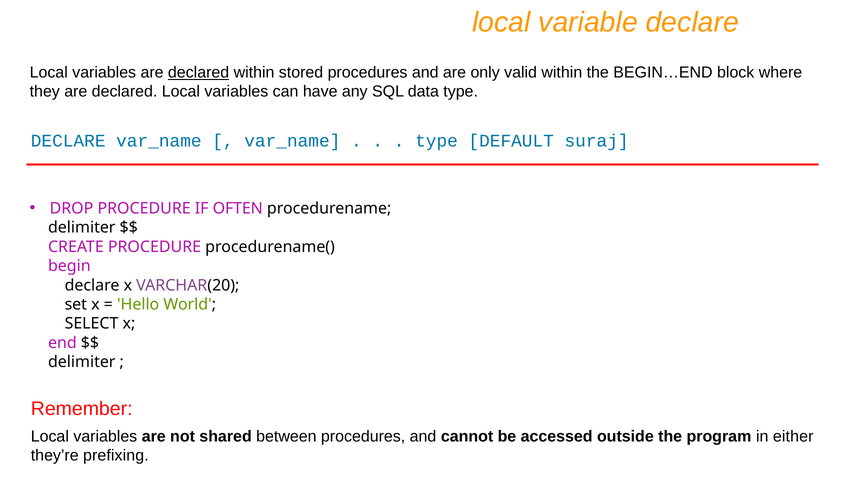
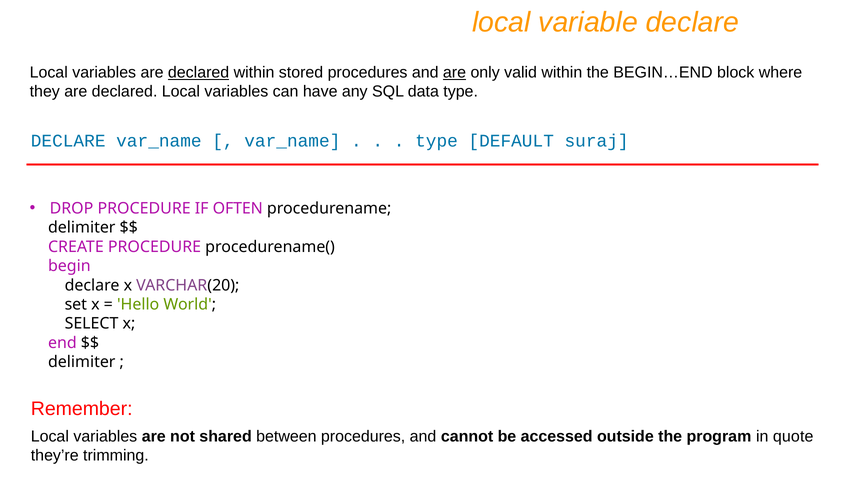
are underline: none -> present (455, 72)
either: either -> quote (793, 436)
prefixing: prefixing -> trimming (116, 455)
